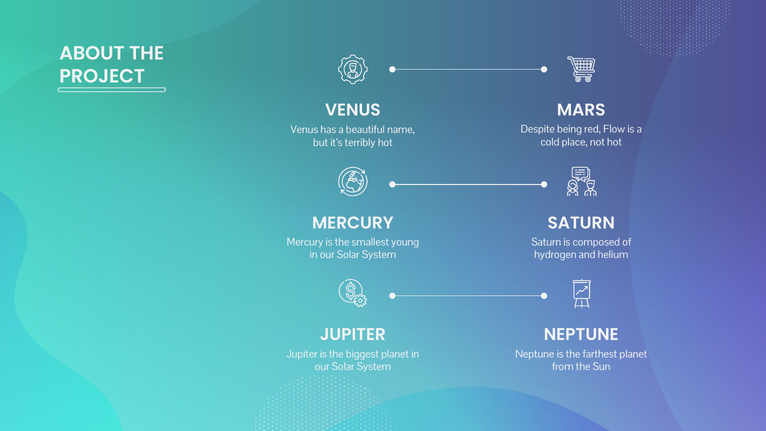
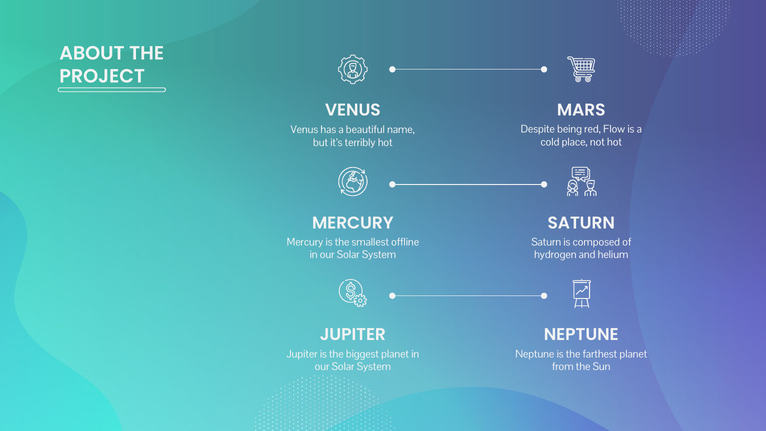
young: young -> offline (405, 242)
